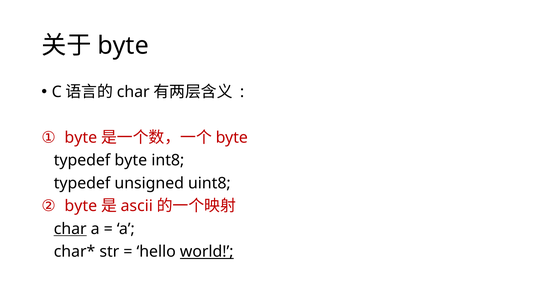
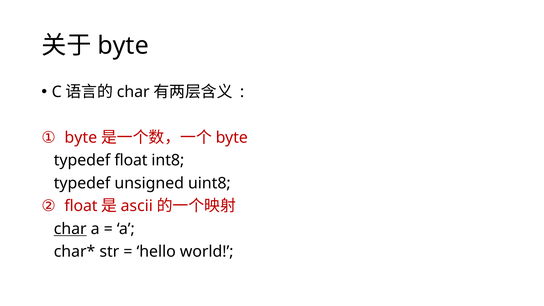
typedef byte: byte -> float (131, 160)
byte: byte -> float (81, 206)
world underline: present -> none (207, 252)
